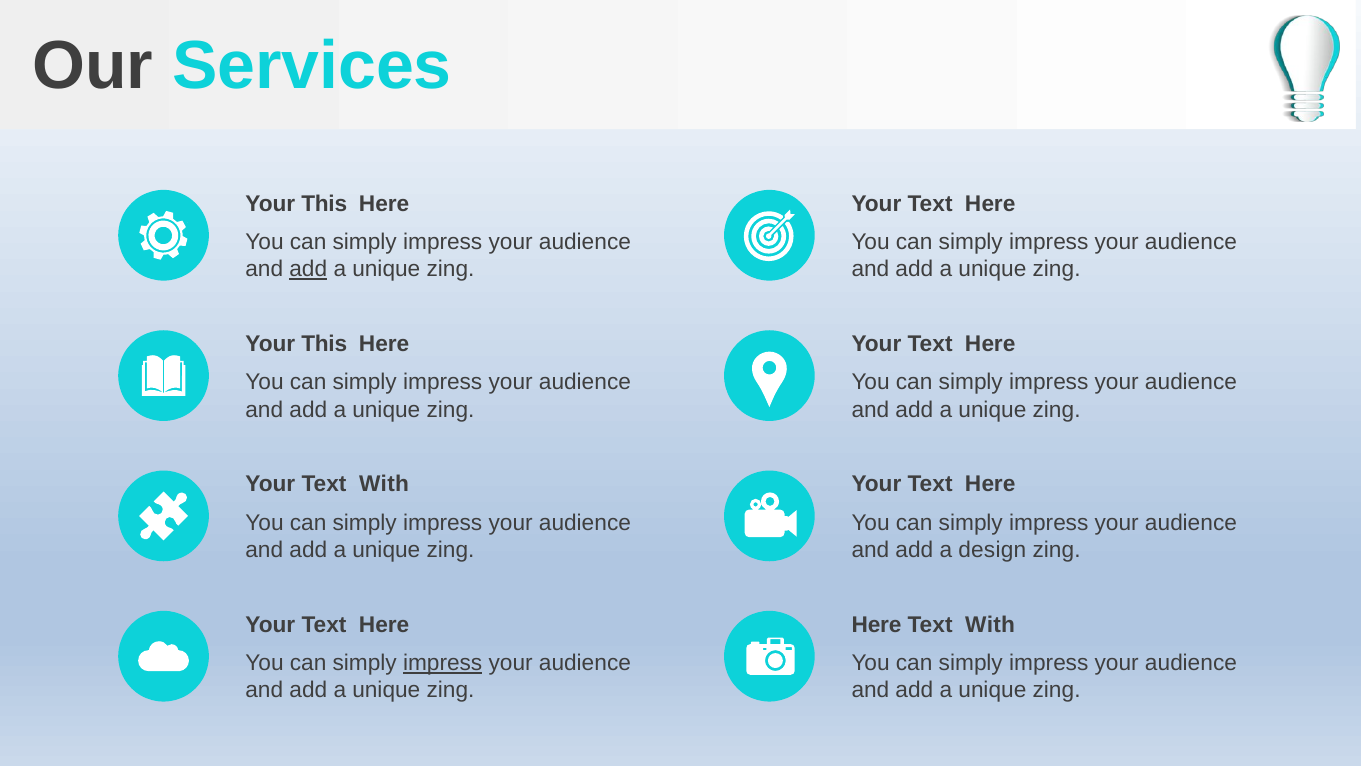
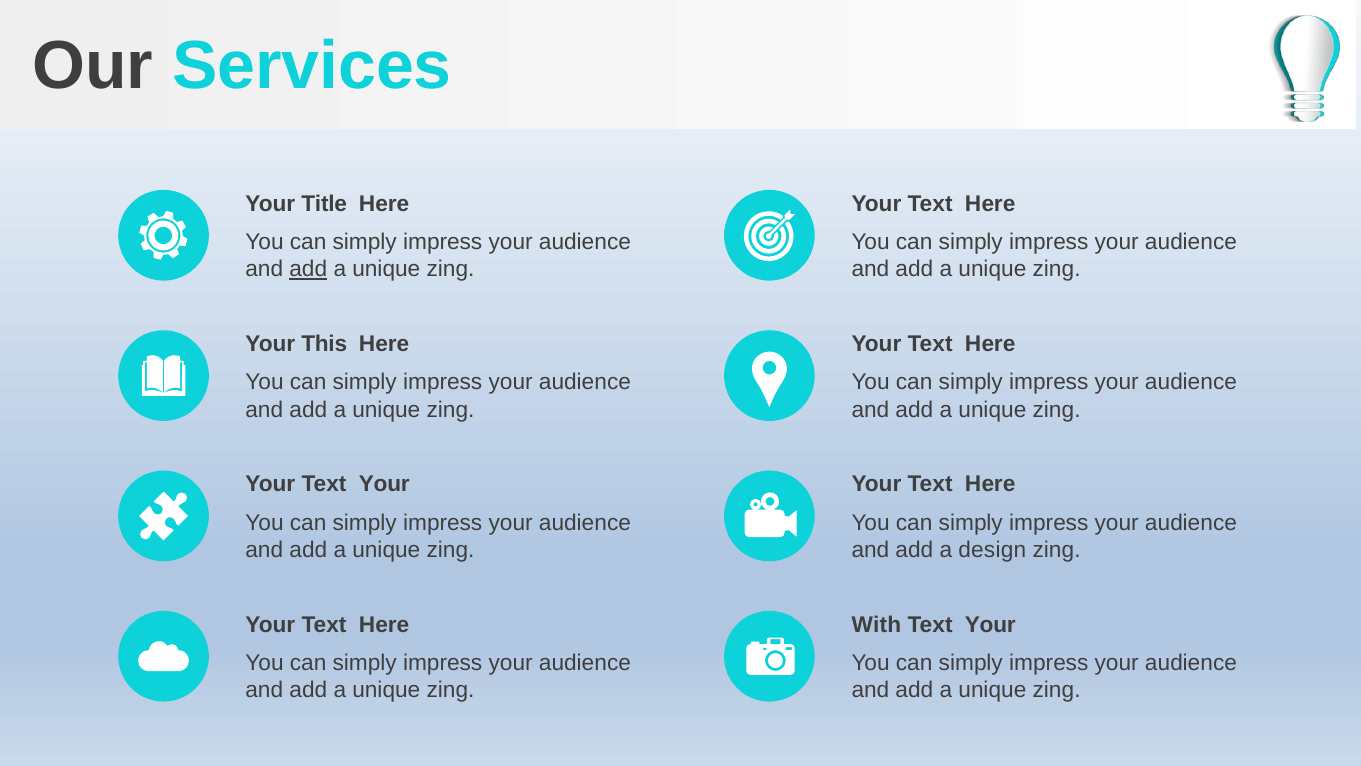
This: This -> Title (324, 204)
Your Text With: With -> Your (384, 484)
Here: Here -> With (876, 624)
With: With -> Your (990, 624)
impress underline: present -> none (443, 663)
